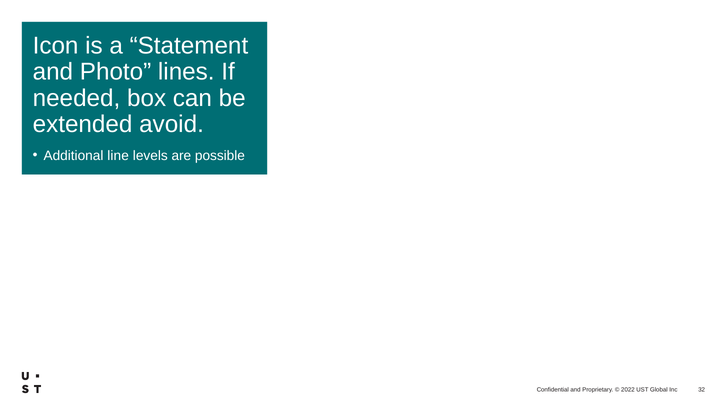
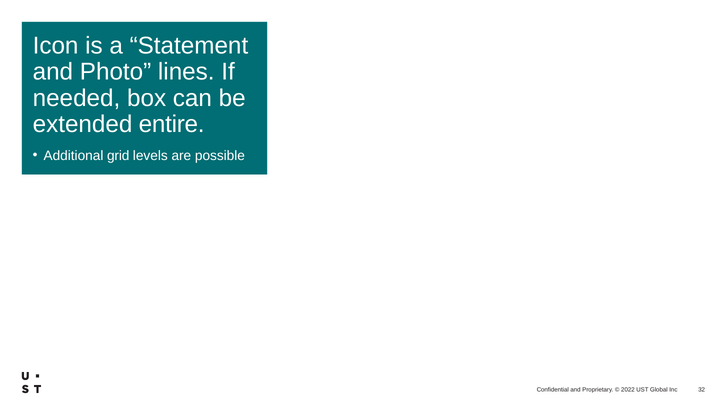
avoid: avoid -> entire (172, 124)
line: line -> grid (118, 156)
